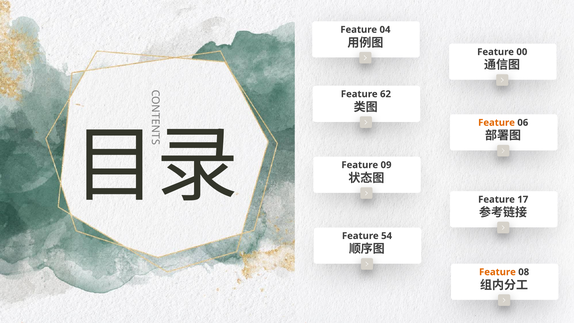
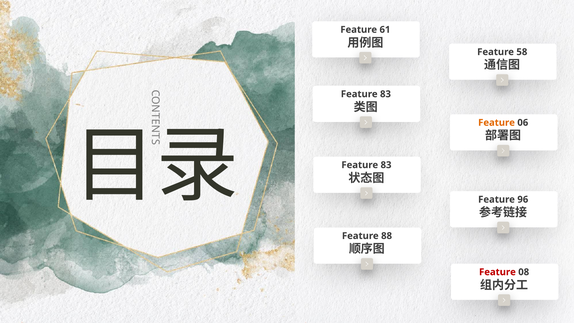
04: 04 -> 61 (385, 30)
00: 00 -> 58 (522, 52)
62: 62 -> 83 (385, 94)
09: 09 -> 83 (386, 165)
17: 17 -> 96 (523, 199)
54: 54 -> 88 (387, 236)
Feature colour: orange -> red (497, 272)
